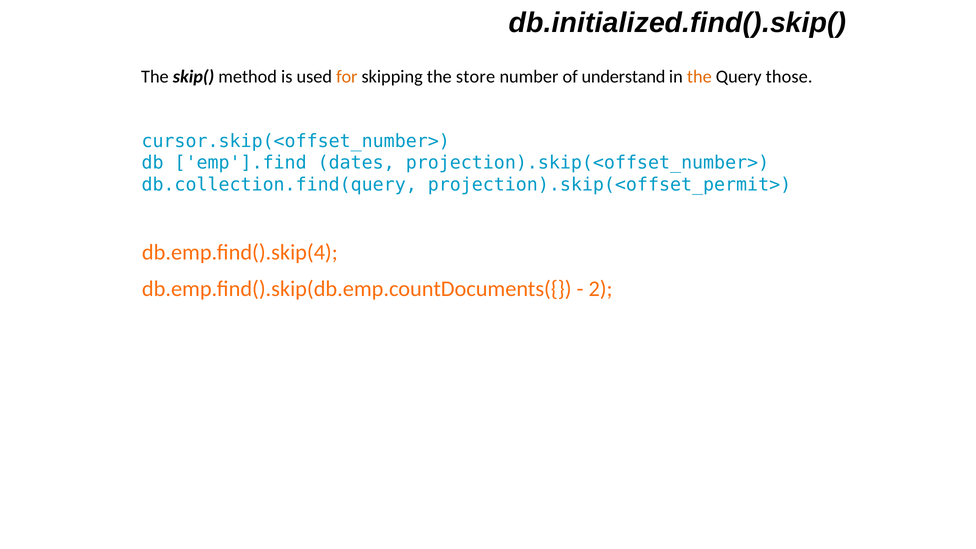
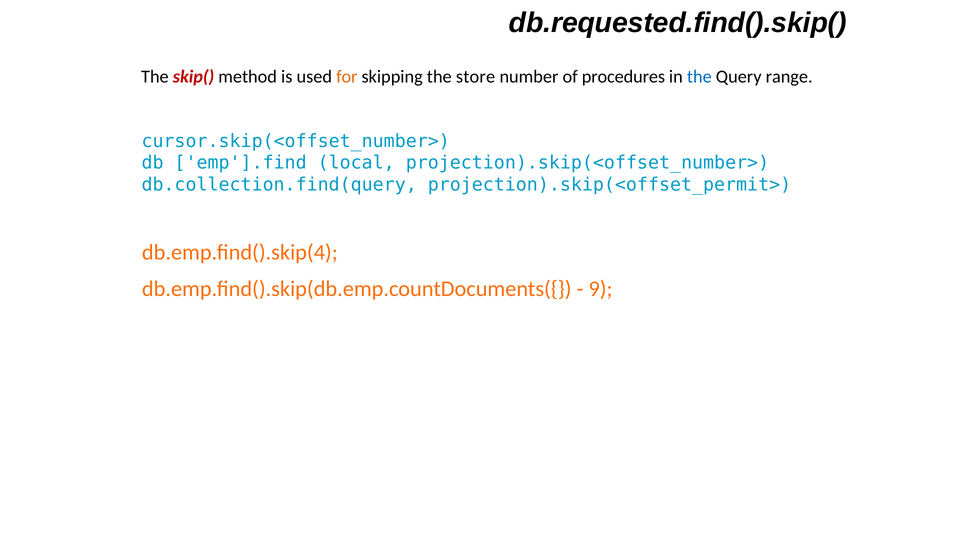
db.initialized.find().skip(: db.initialized.find().skip( -> db.requested.find().skip( (678, 23)
skip( colour: black -> red (194, 77)
understand: understand -> procedures (623, 77)
the colour: orange -> blue (699, 77)
those: those -> range (789, 77)
dates: dates -> local (356, 163)
2: 2 -> 9 (601, 289)
